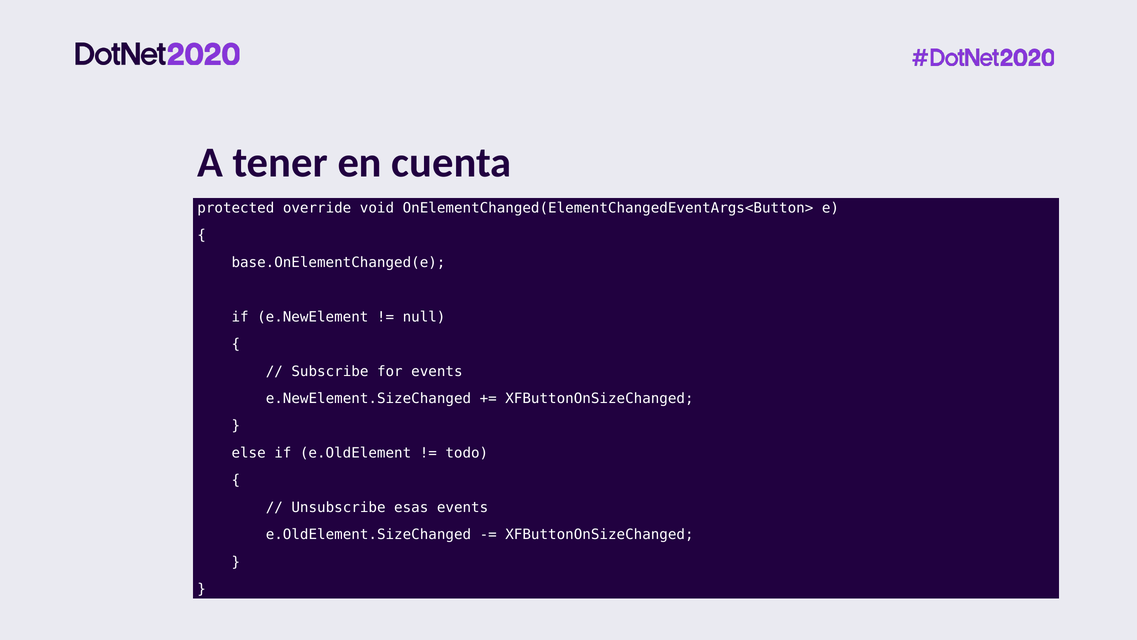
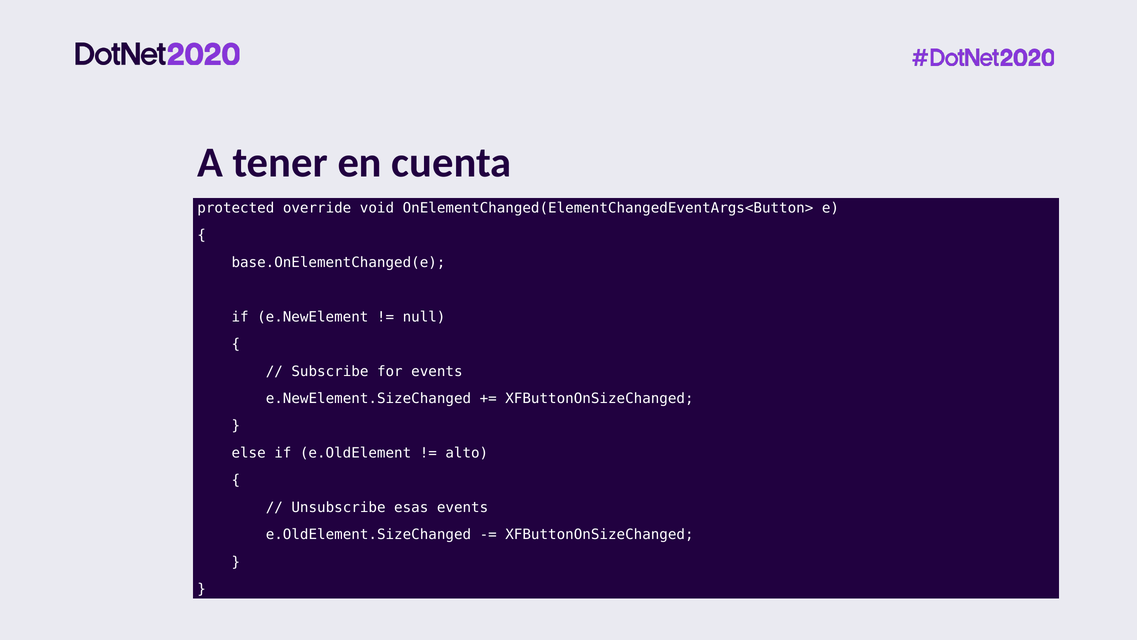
todo: todo -> alto (467, 453)
